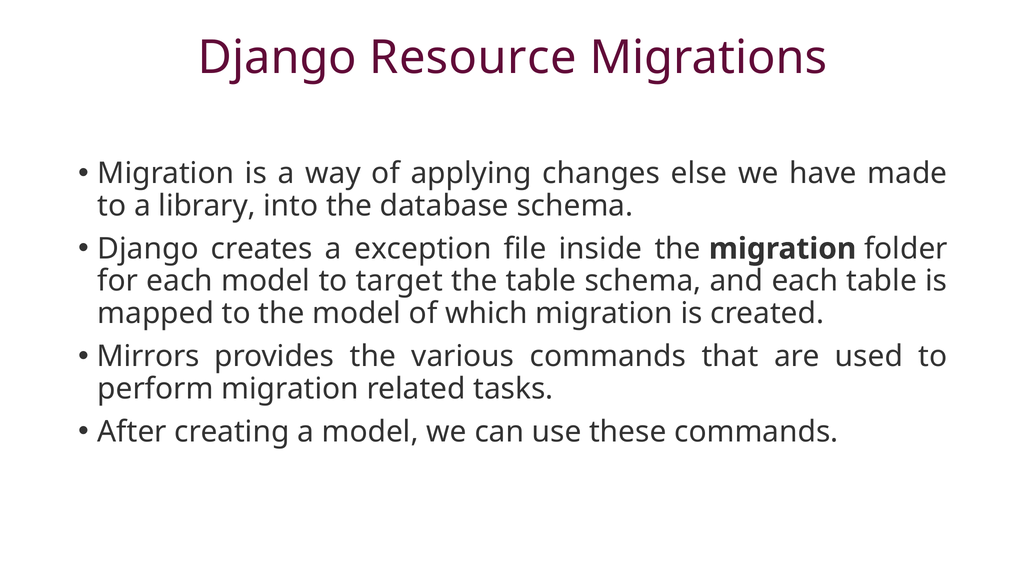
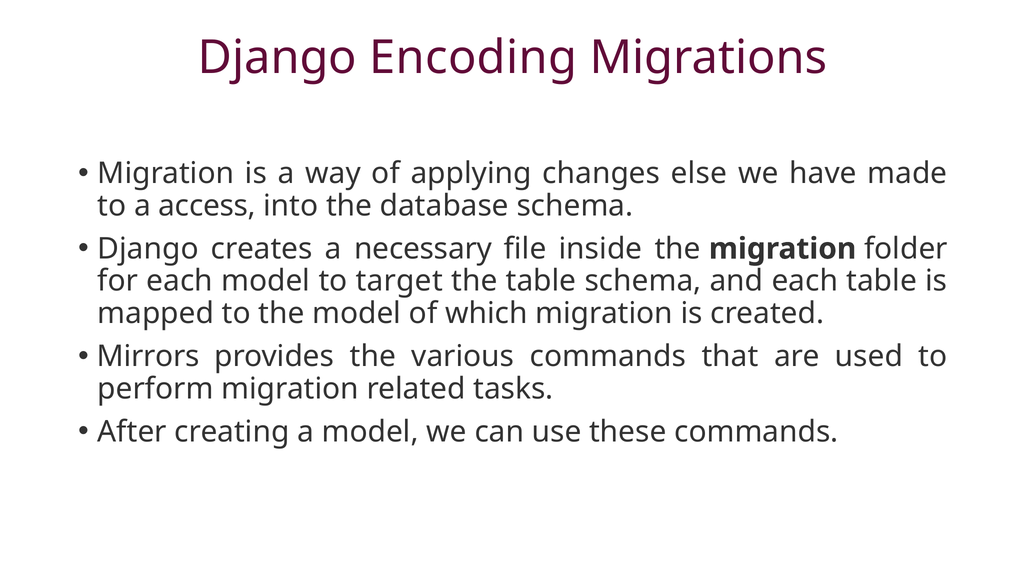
Resource: Resource -> Encoding (473, 58)
library: library -> access (207, 206)
exception: exception -> necessary (423, 249)
